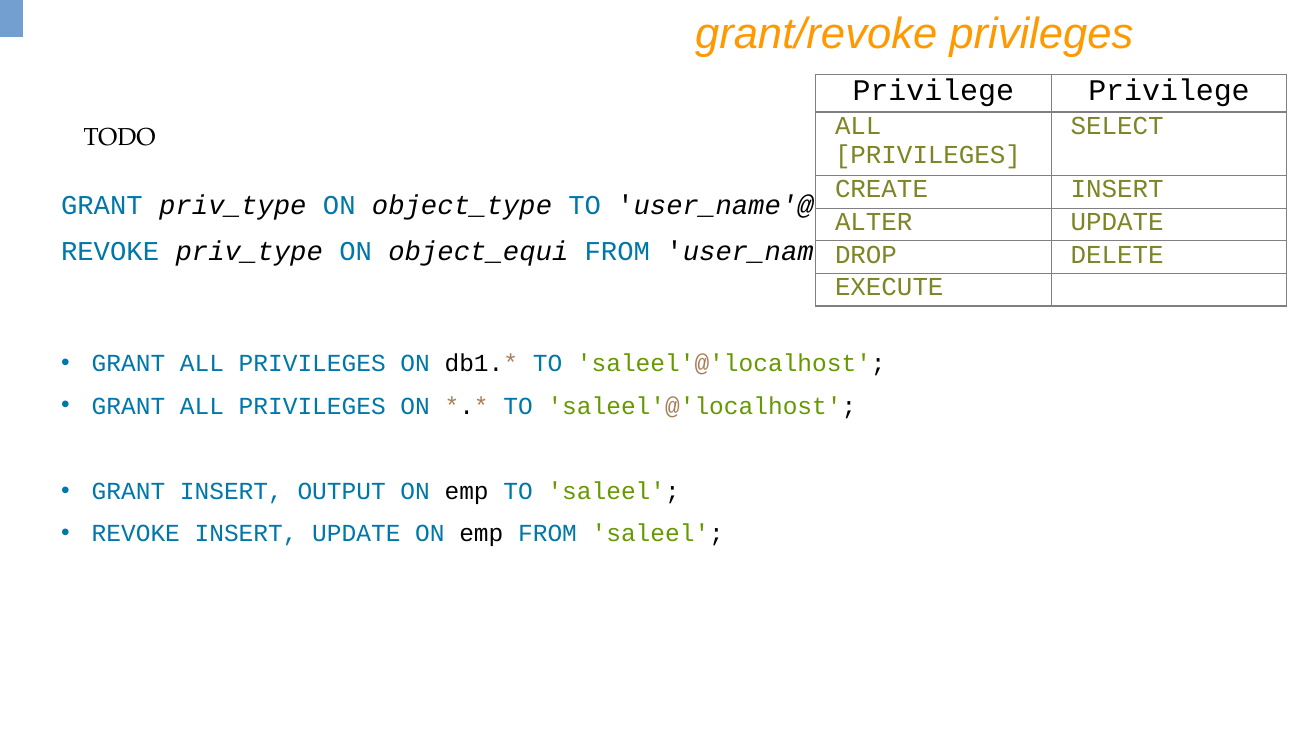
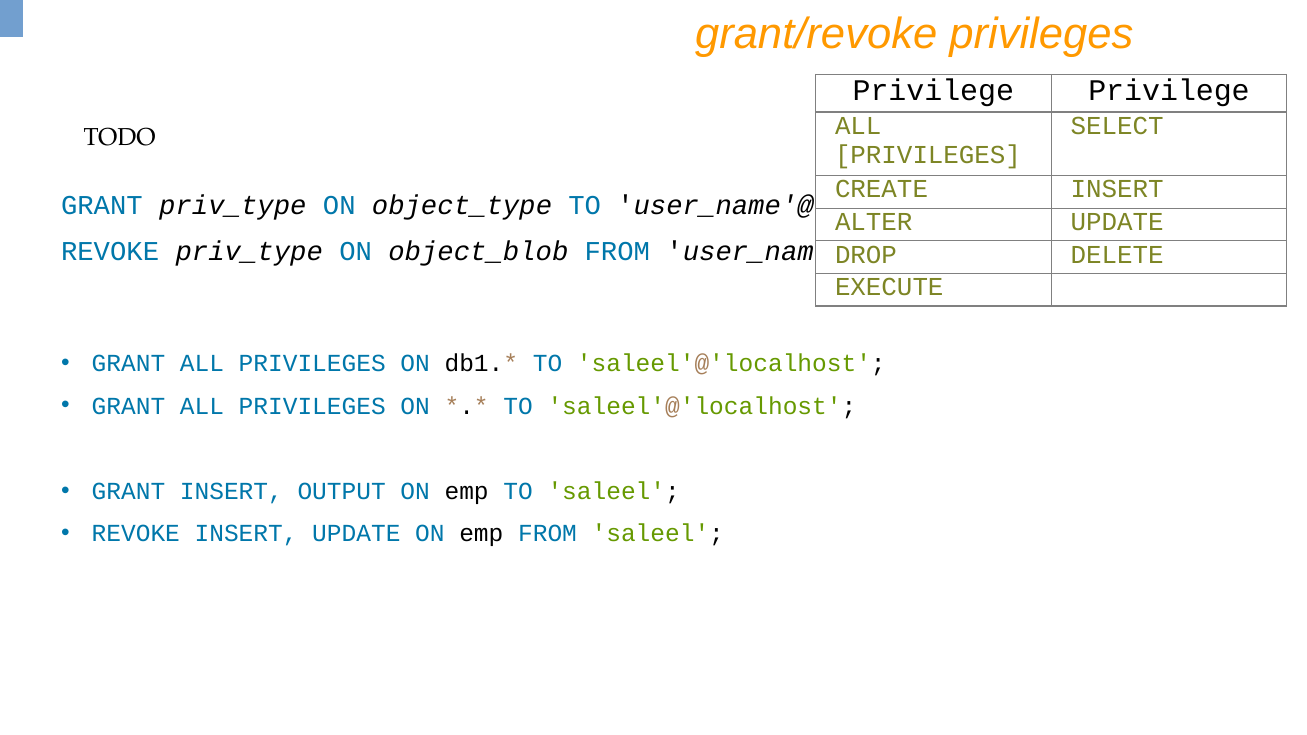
object_equi: object_equi -> object_blob (478, 251)
